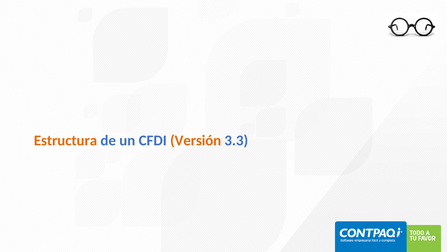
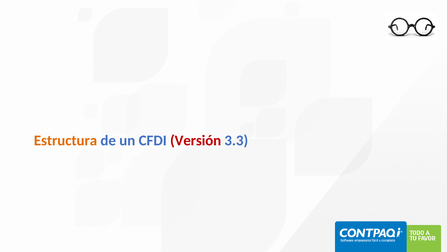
Versión colour: orange -> red (196, 140)
